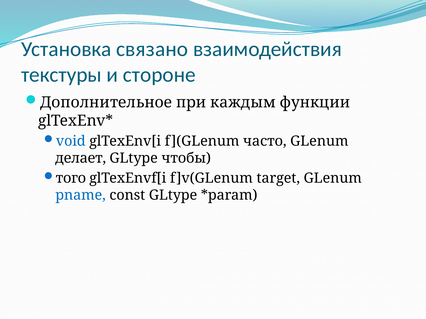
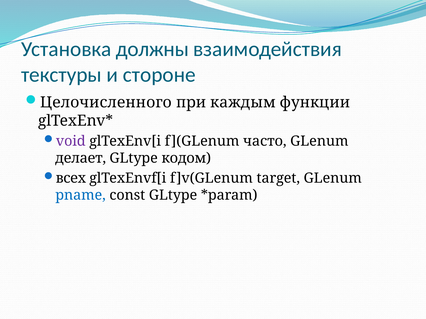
связано: связано -> должны (152, 49)
Дополнительное: Дополнительное -> Целочисленного (106, 103)
void colour: blue -> purple (71, 142)
чтобы: чтобы -> кодом (186, 159)
того: того -> всех (71, 178)
